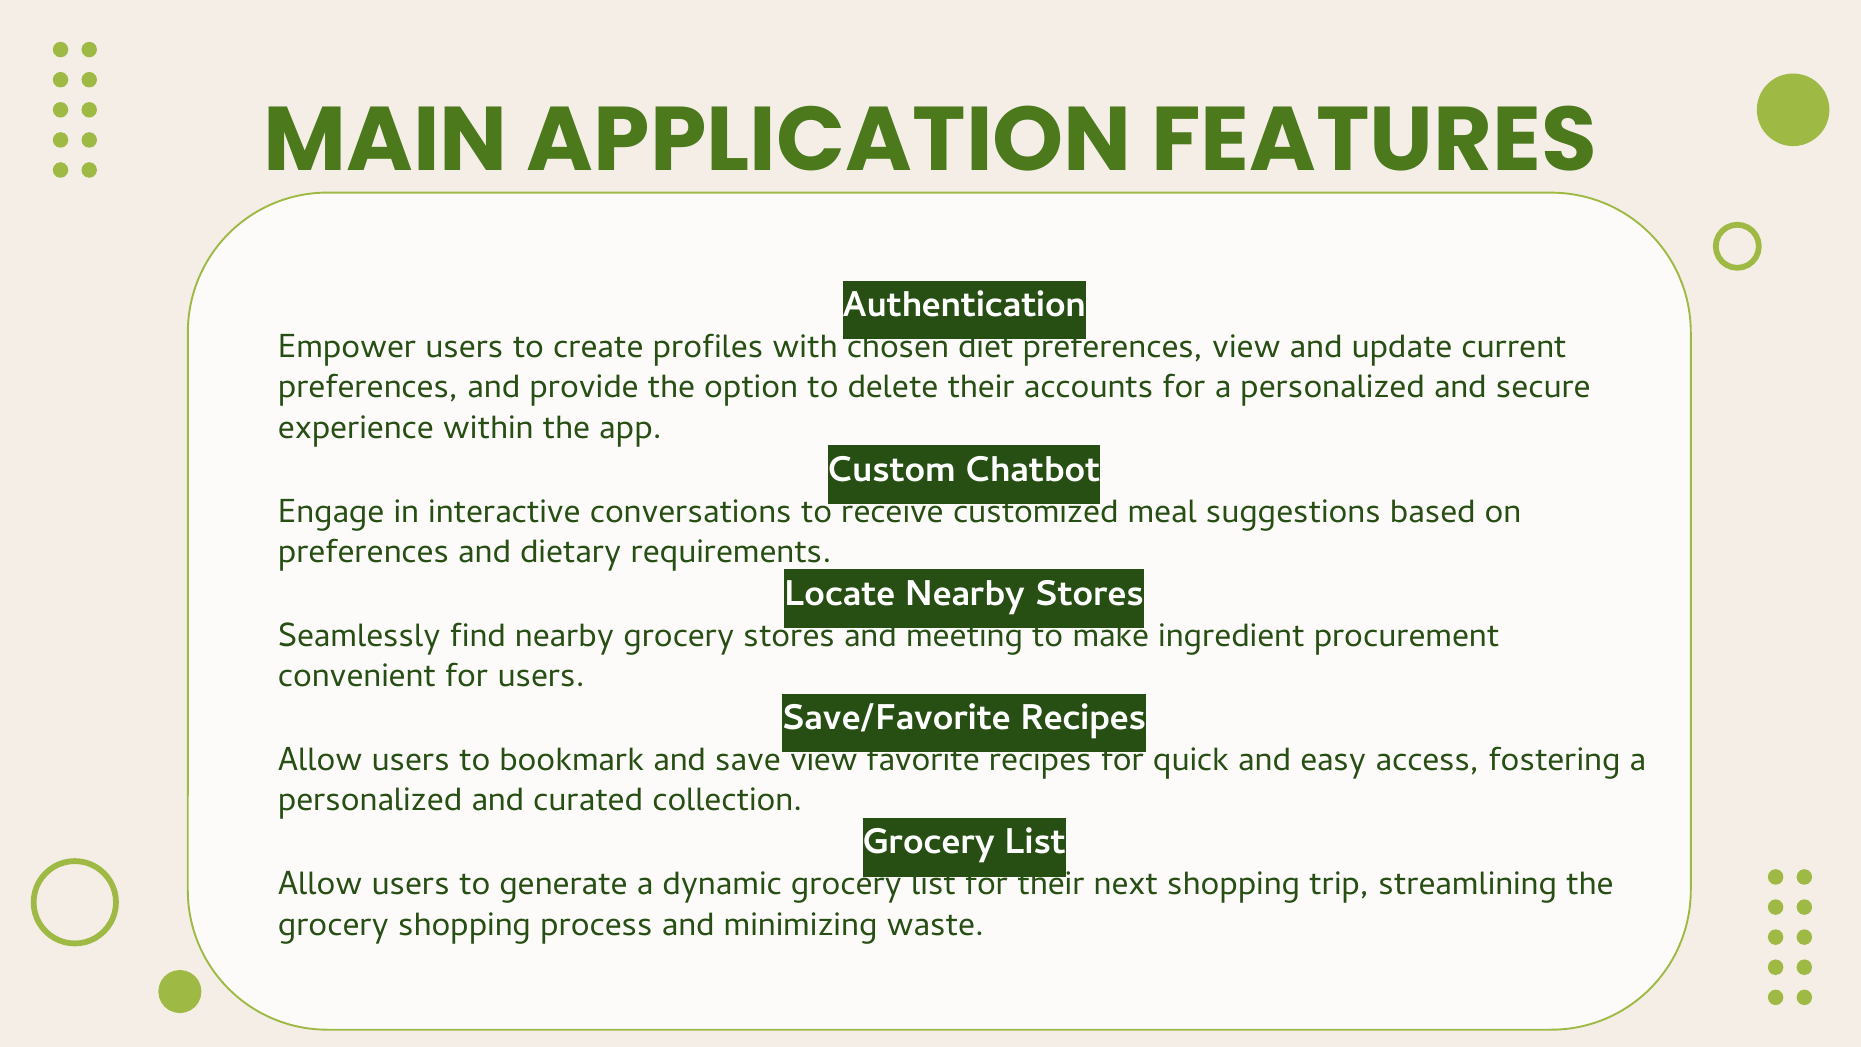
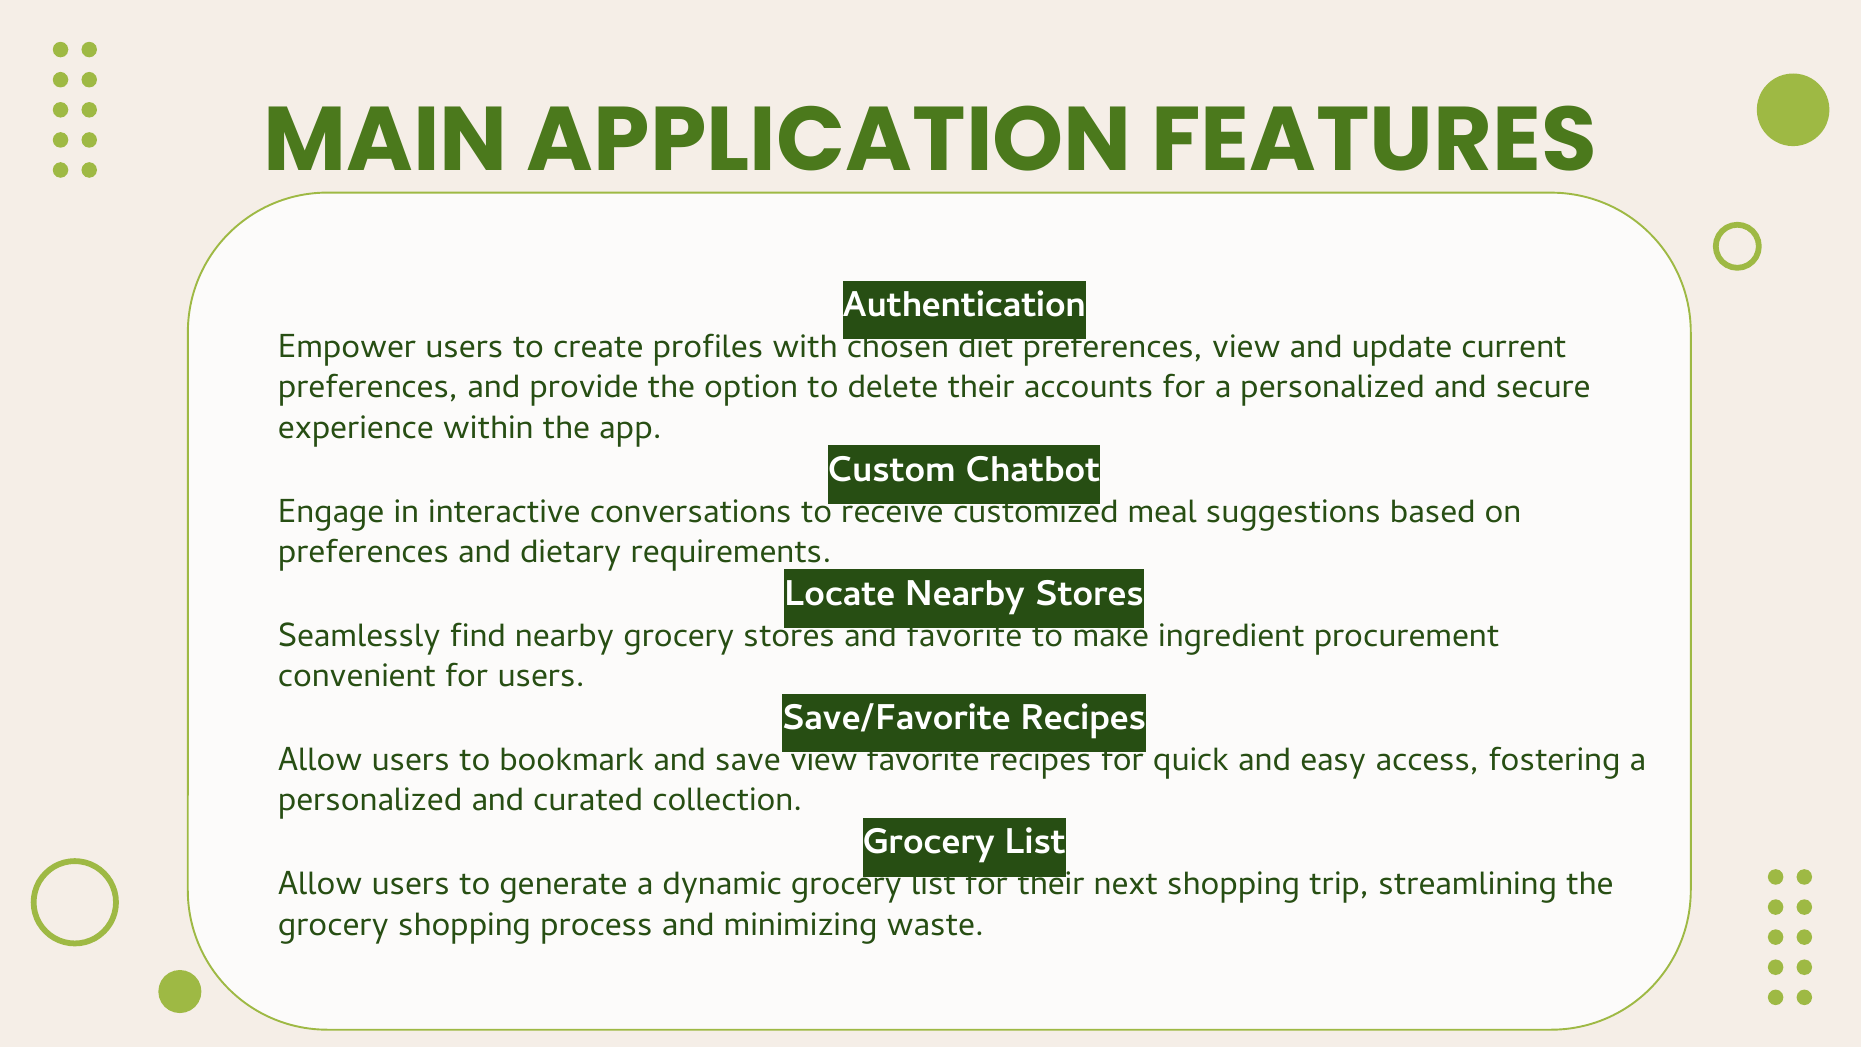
and meeting: meeting -> favorite (964, 635)
